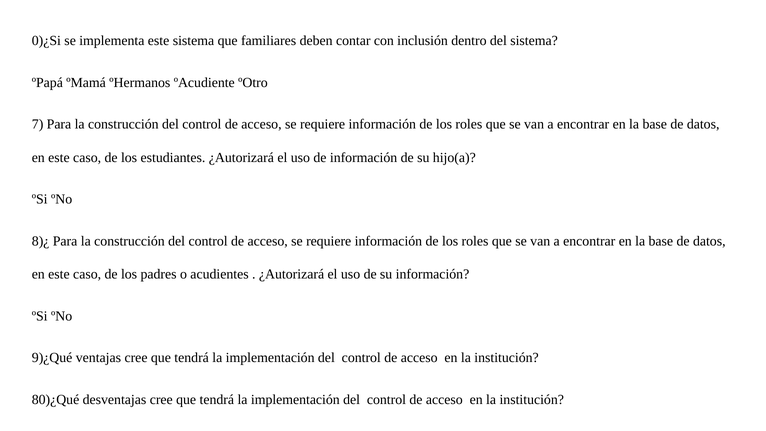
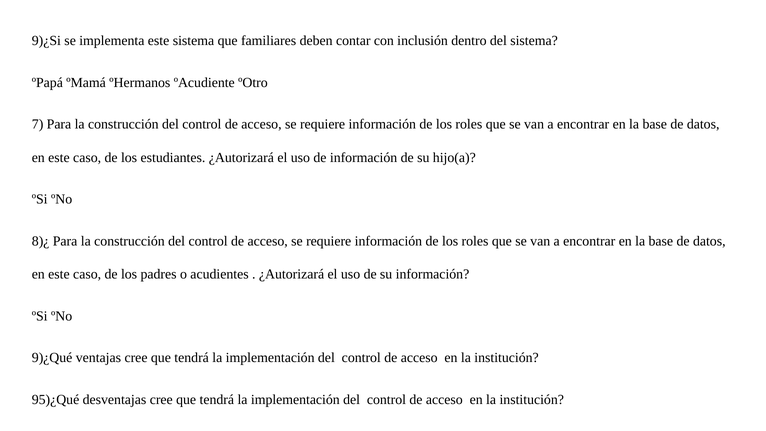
0)¿Si: 0)¿Si -> 9)¿Si (46, 41)
80)¿Qué: 80)¿Qué -> 95)¿Qué (56, 399)
